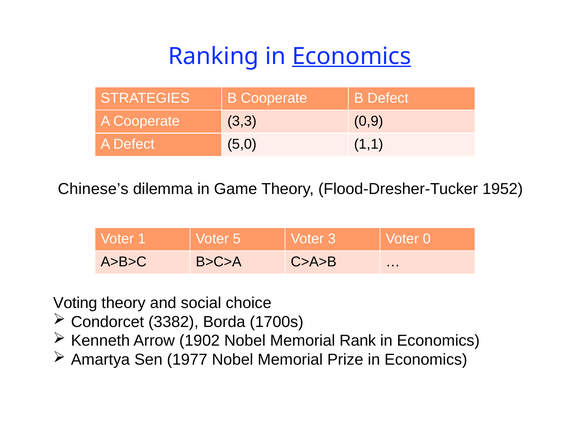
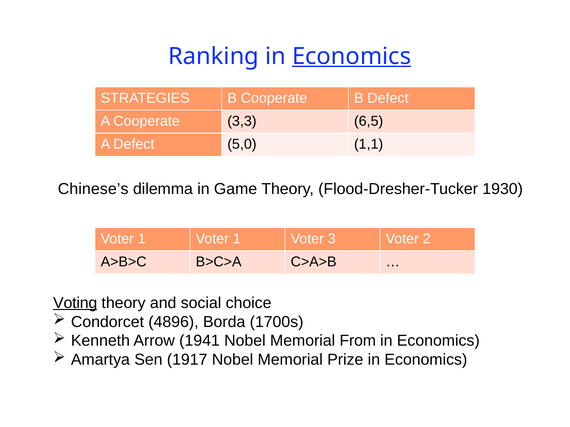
0,9: 0,9 -> 6,5 (369, 121)
1952: 1952 -> 1930 (503, 189)
1 Voter 5: 5 -> 1 (237, 239)
0: 0 -> 2 (427, 239)
Voting underline: none -> present (75, 303)
3382: 3382 -> 4896 (173, 322)
1902: 1902 -> 1941 (200, 341)
Rank: Rank -> From (358, 341)
1977: 1977 -> 1917 (187, 360)
